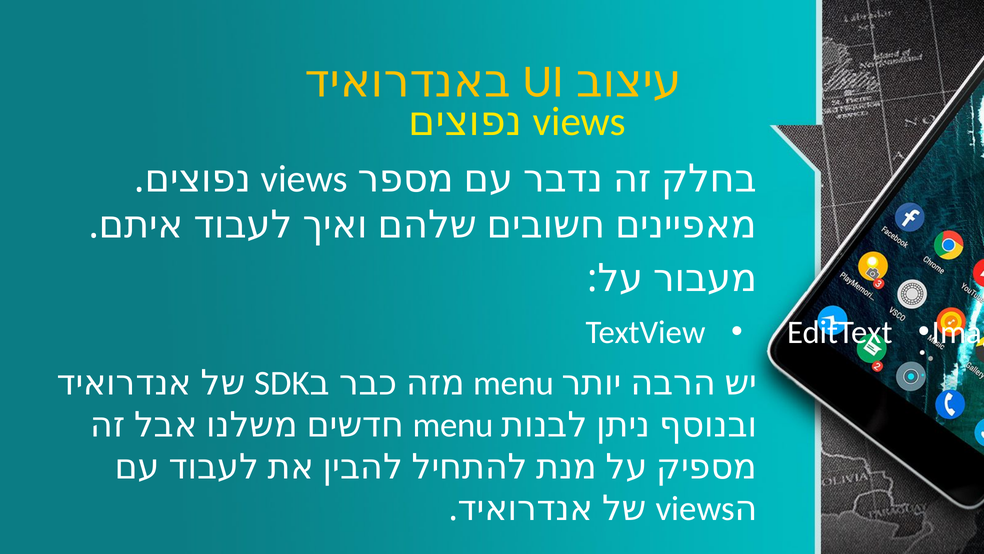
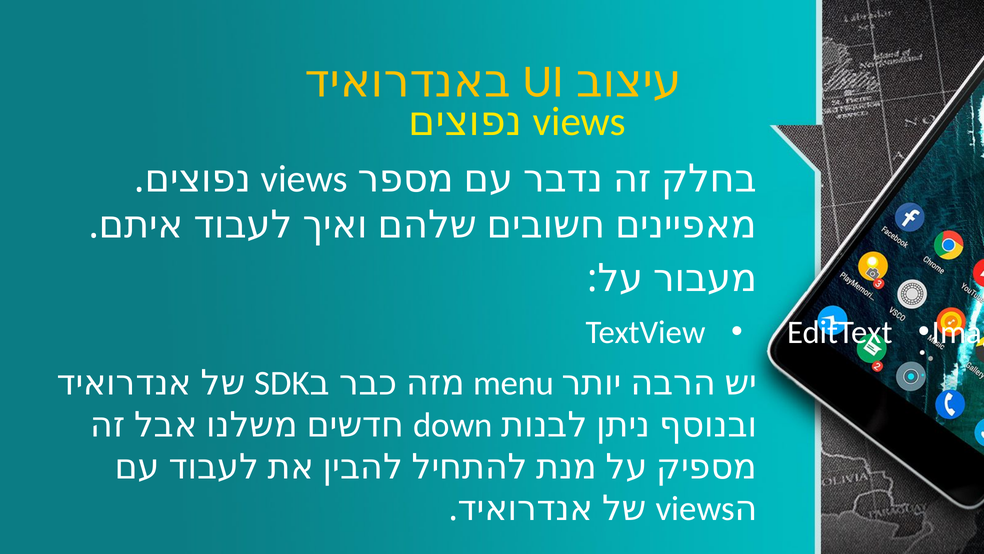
menu: menu -> down (453, 425)
